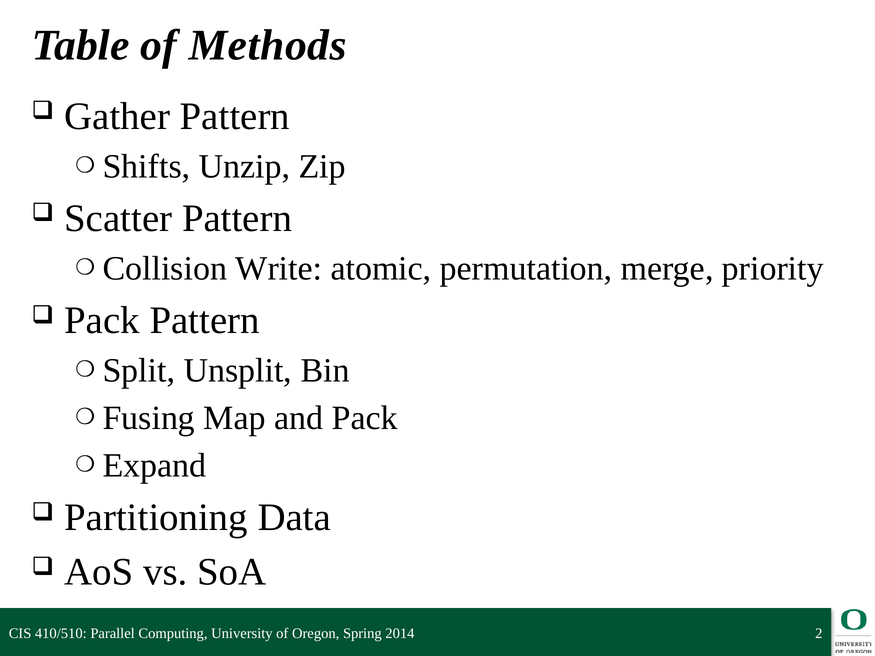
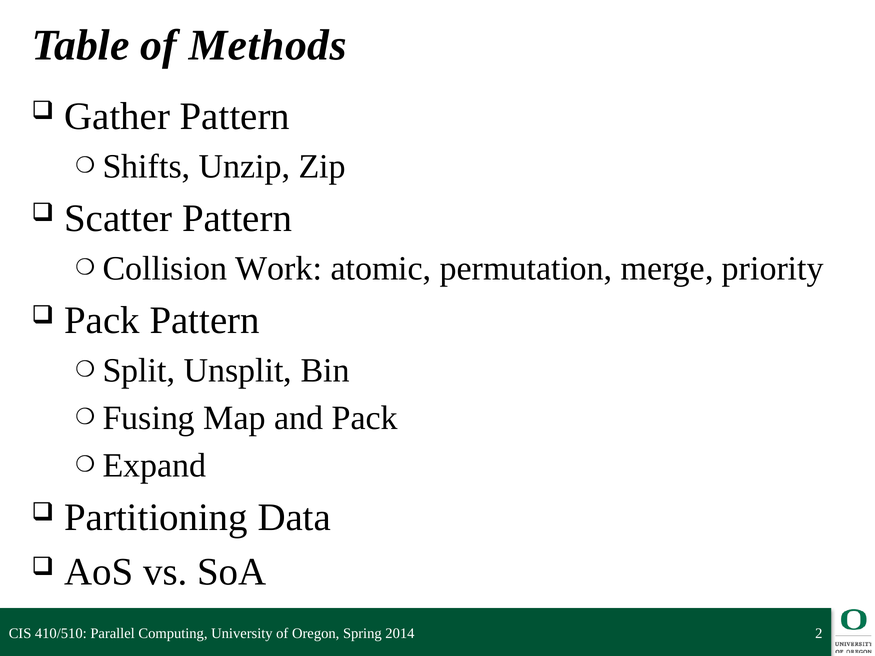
Write: Write -> Work (279, 268)
